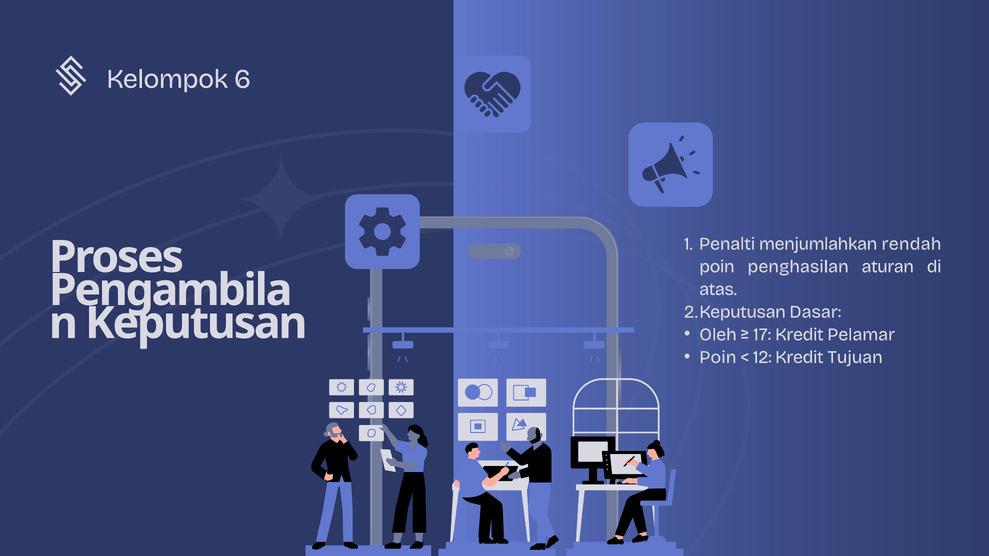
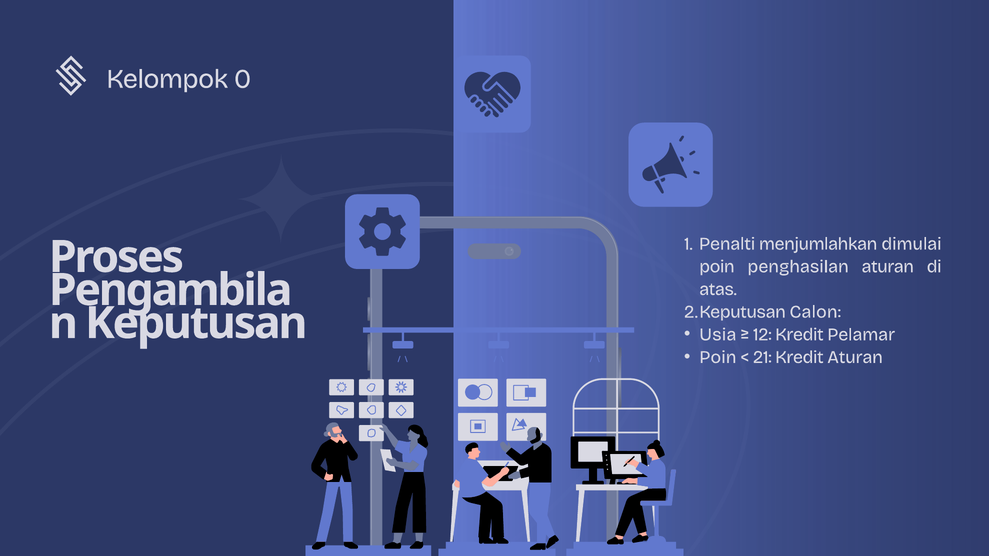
6: 6 -> 0 (243, 79)
rendah: rendah -> dimulai (911, 244)
Dasar: Dasar -> Calon (815, 312)
Oleh: Oleh -> Usia (718, 335)
17: 17 -> 12 (762, 335)
12: 12 -> 21 (762, 357)
Kredit Tujuan: Tujuan -> Aturan (855, 357)
